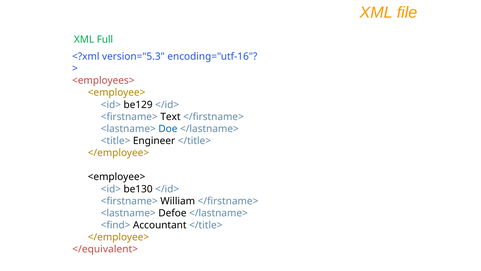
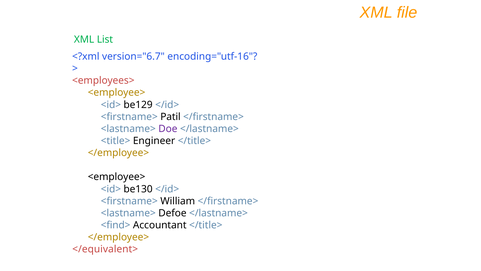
Full: Full -> List (105, 39)
version="5.3: version="5.3 -> version="6.7 (133, 56)
Text: Text -> Patil (171, 117)
Doe colour: blue -> purple (168, 129)
